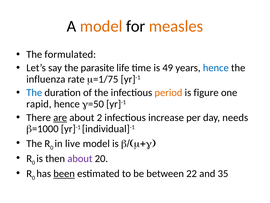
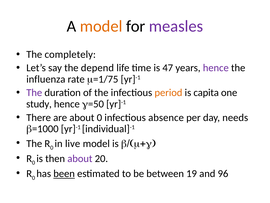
measles colour: orange -> purple (176, 26)
formulated: formulated -> completely (70, 54)
parasite: parasite -> depend (97, 68)
49: 49 -> 47 (168, 68)
hence colour: blue -> purple (216, 68)
The colour: blue -> purple (34, 92)
figure: figure -> capita (206, 92)
rapid: rapid -> study (39, 104)
are underline: present -> none (60, 117)
about 2: 2 -> 0 (99, 117)
increase: increase -> absence (166, 117)
22: 22 -> 19 (192, 173)
35: 35 -> 96 (223, 173)
